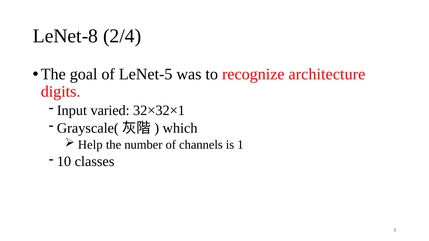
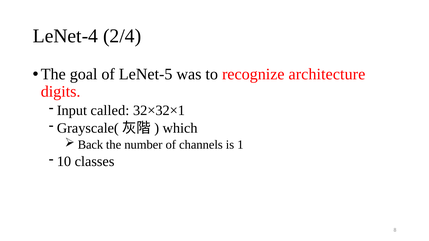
LeNet-8: LeNet-8 -> LeNet-4 (65, 36)
varied: varied -> called (110, 110)
Help: Help -> Back (90, 145)
